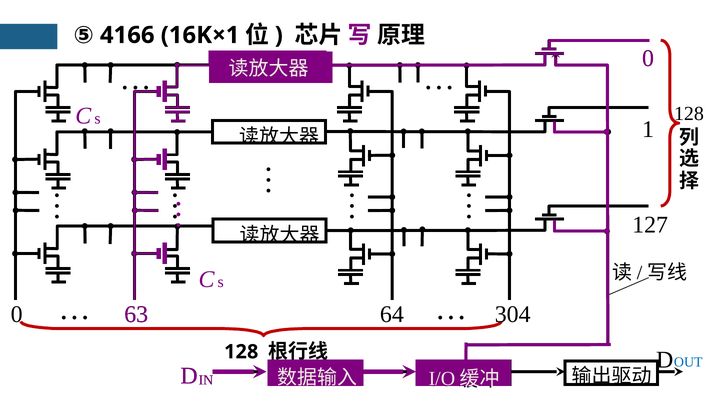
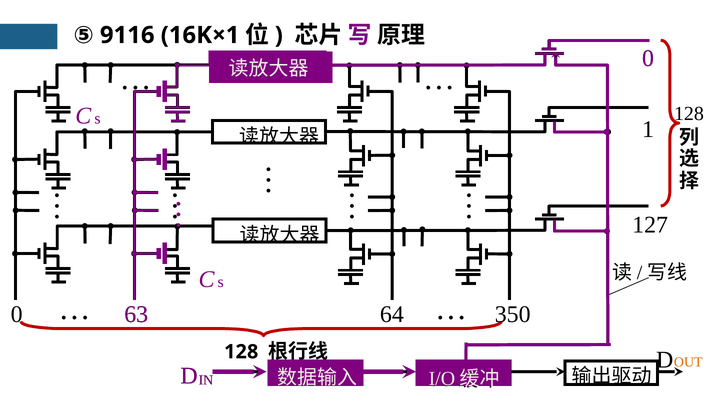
4166: 4166 -> 9116 (127, 35)
304: 304 -> 350 (513, 315)
OUT colour: blue -> orange (688, 363)
